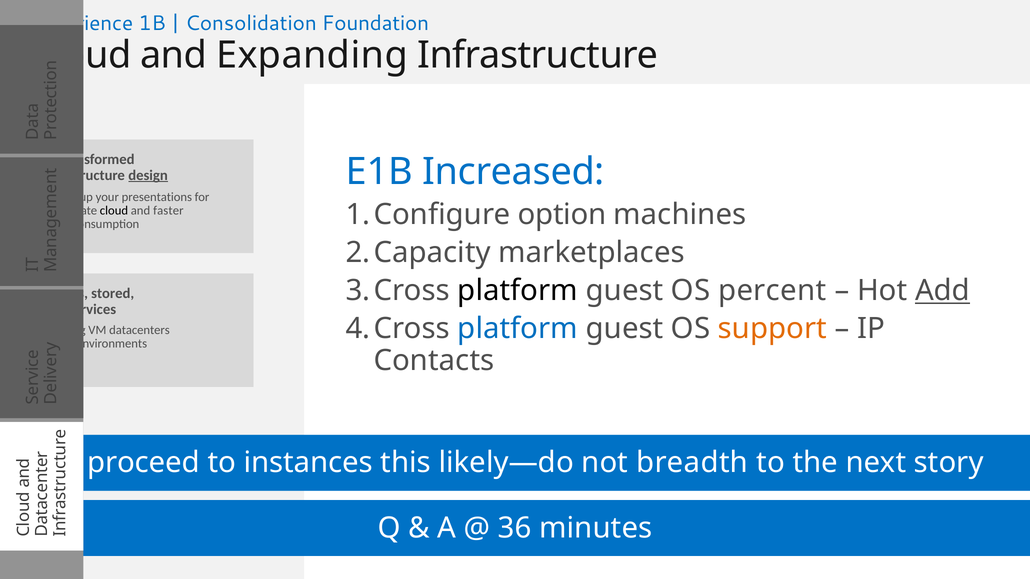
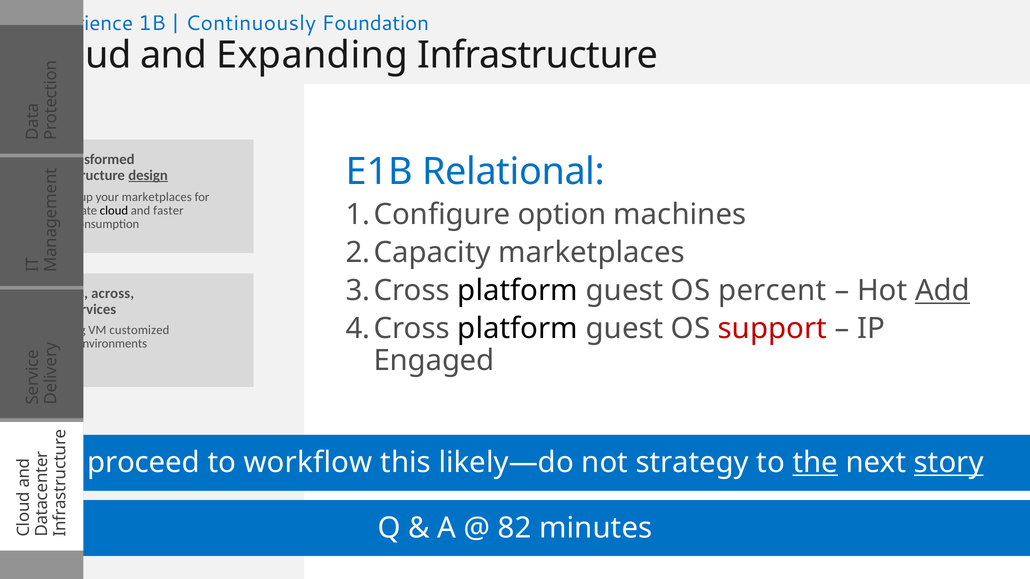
Consolidation: Consolidation -> Continuously (251, 23)
Increased: Increased -> Relational (514, 172)
your presentations: presentations -> marketplaces (157, 197)
stored: stored -> across (113, 294)
platform colour: blue -> black (518, 329)
support colour: orange -> red (772, 329)
datacenters: datacenters -> customized (139, 330)
Contacts: Contacts -> Engaged (434, 361)
instances: instances -> workflow (308, 463)
breadth: breadth -> strategy (692, 463)
the underline: none -> present (815, 463)
story underline: none -> present (949, 463)
36: 36 -> 82 (515, 528)
